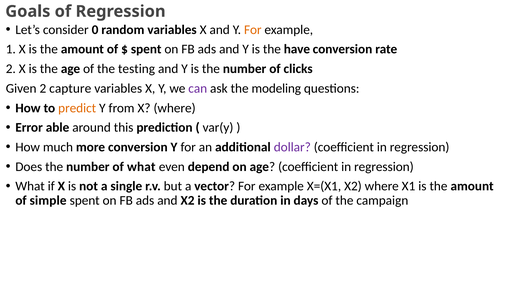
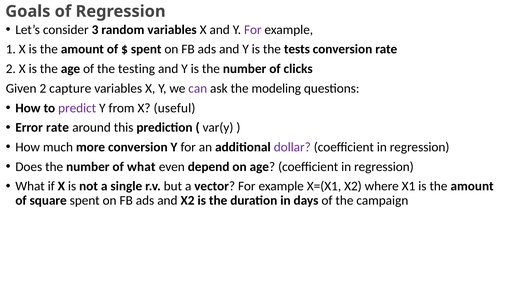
0: 0 -> 3 (95, 30)
For colour: orange -> purple (253, 30)
have: have -> tests (297, 49)
predict colour: orange -> purple (77, 108)
X where: where -> useful (174, 108)
Error able: able -> rate (57, 128)
simple: simple -> square (48, 201)
